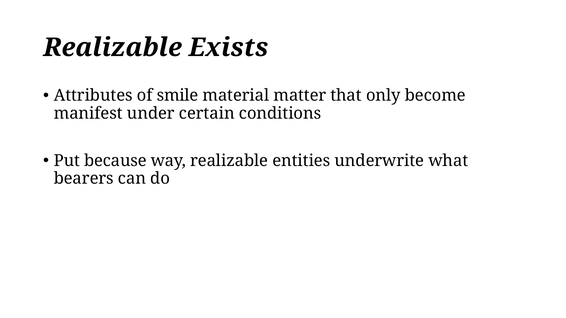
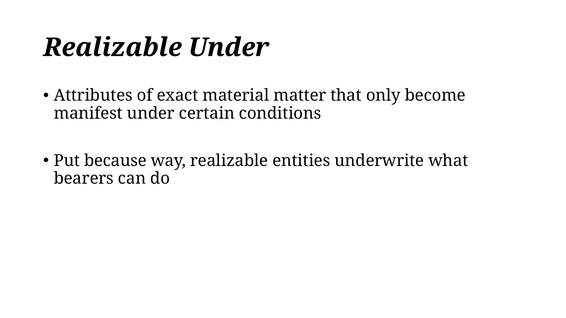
Realizable Exists: Exists -> Under (229, 48)
smile: smile -> exact (177, 96)
